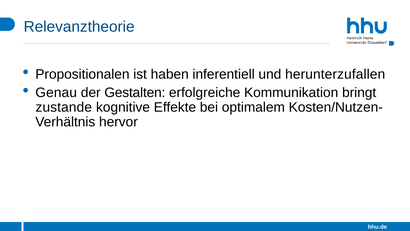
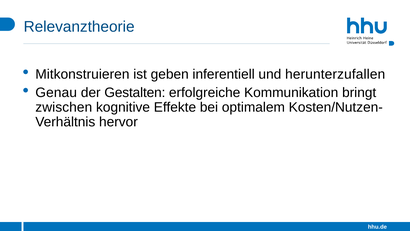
Propositionalen: Propositionalen -> Mitkonstruieren (82, 74)
haben: haben -> geben (170, 74)
zustande: zustande -> zwischen (64, 107)
